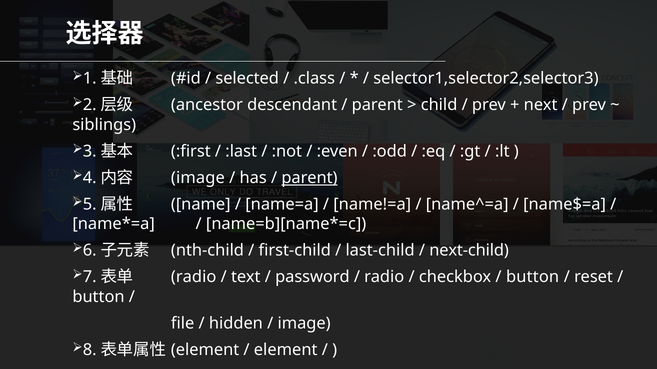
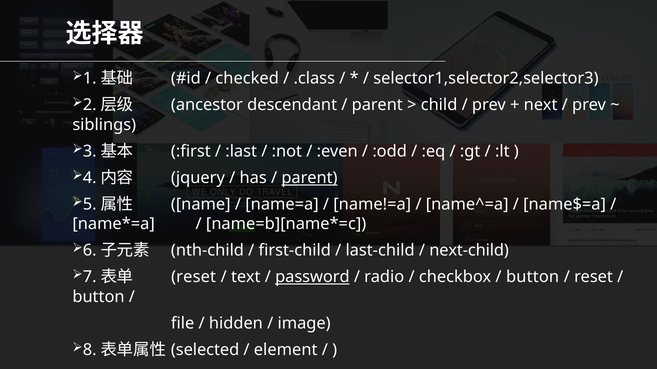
selected: selected -> checked (247, 79)
image: image -> jquery (198, 178)
radio: radio -> reset (194, 277)
password underline: none -> present (312, 277)
element: element -> selected (205, 350)
